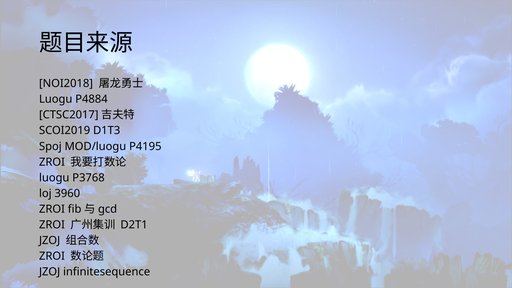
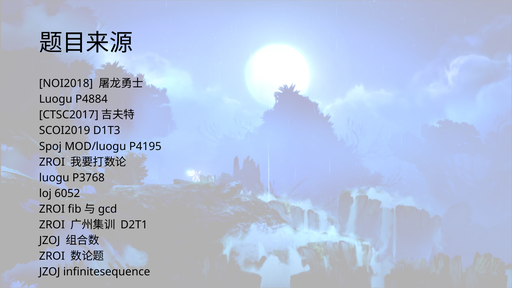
3960: 3960 -> 6052 (67, 193)
